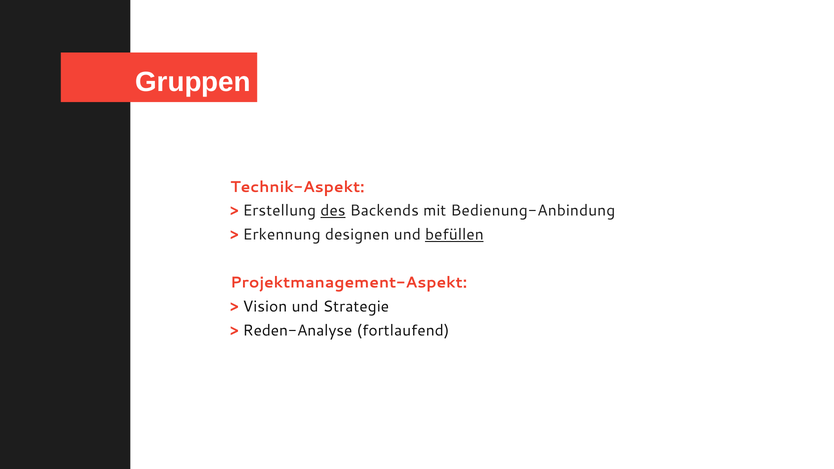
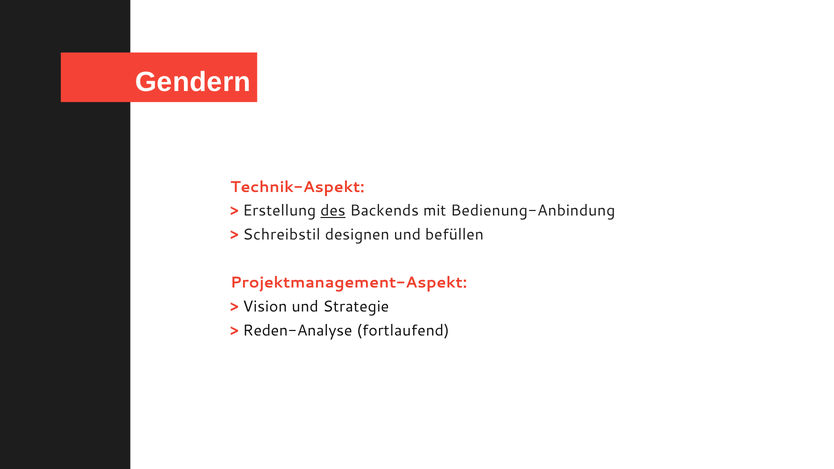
Gruppen: Gruppen -> Gendern (193, 82)
Erkennung: Erkennung -> Schreibstil (282, 235)
befüllen underline: present -> none (454, 235)
